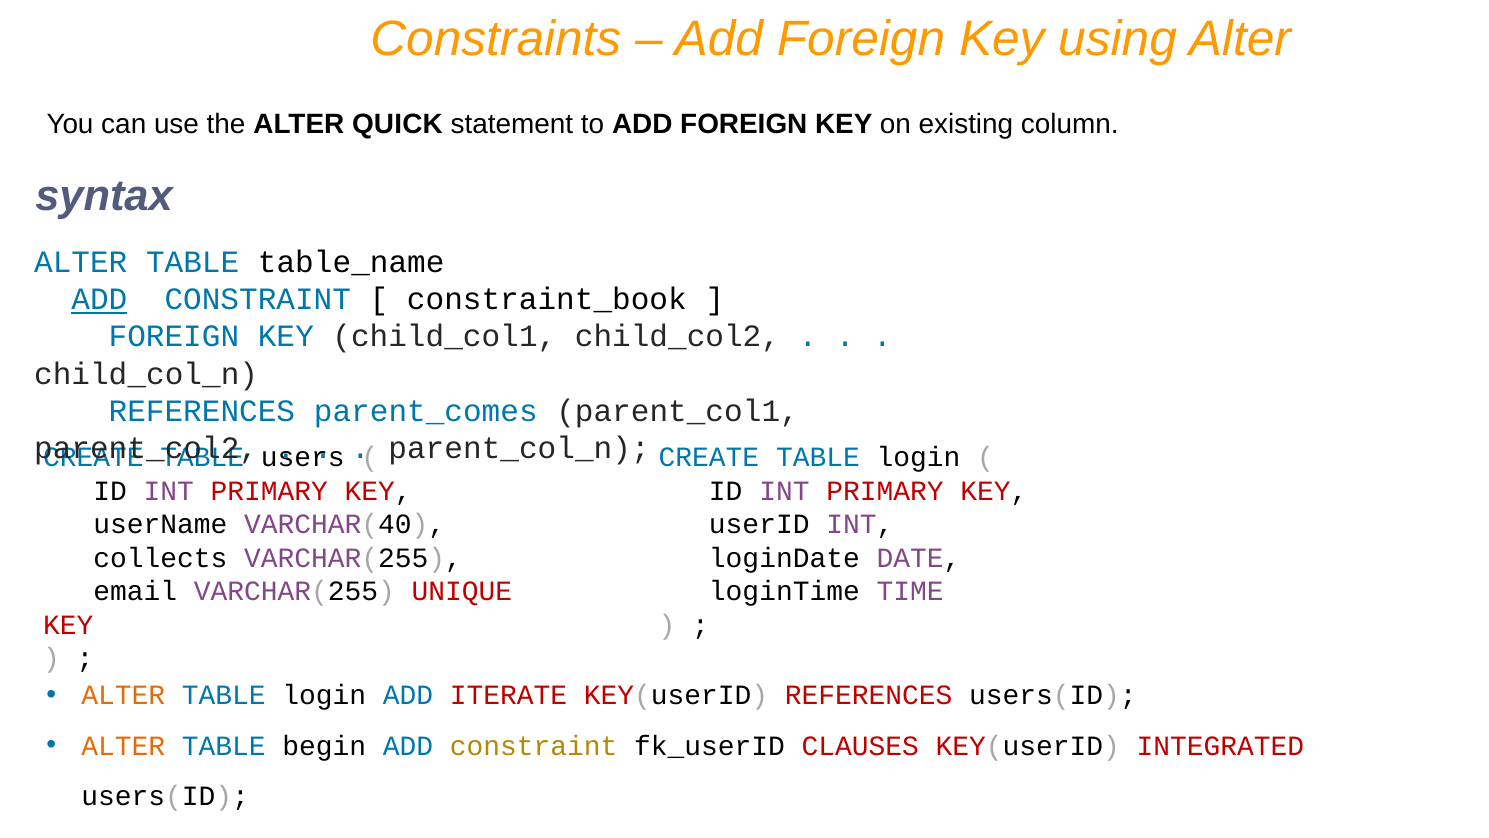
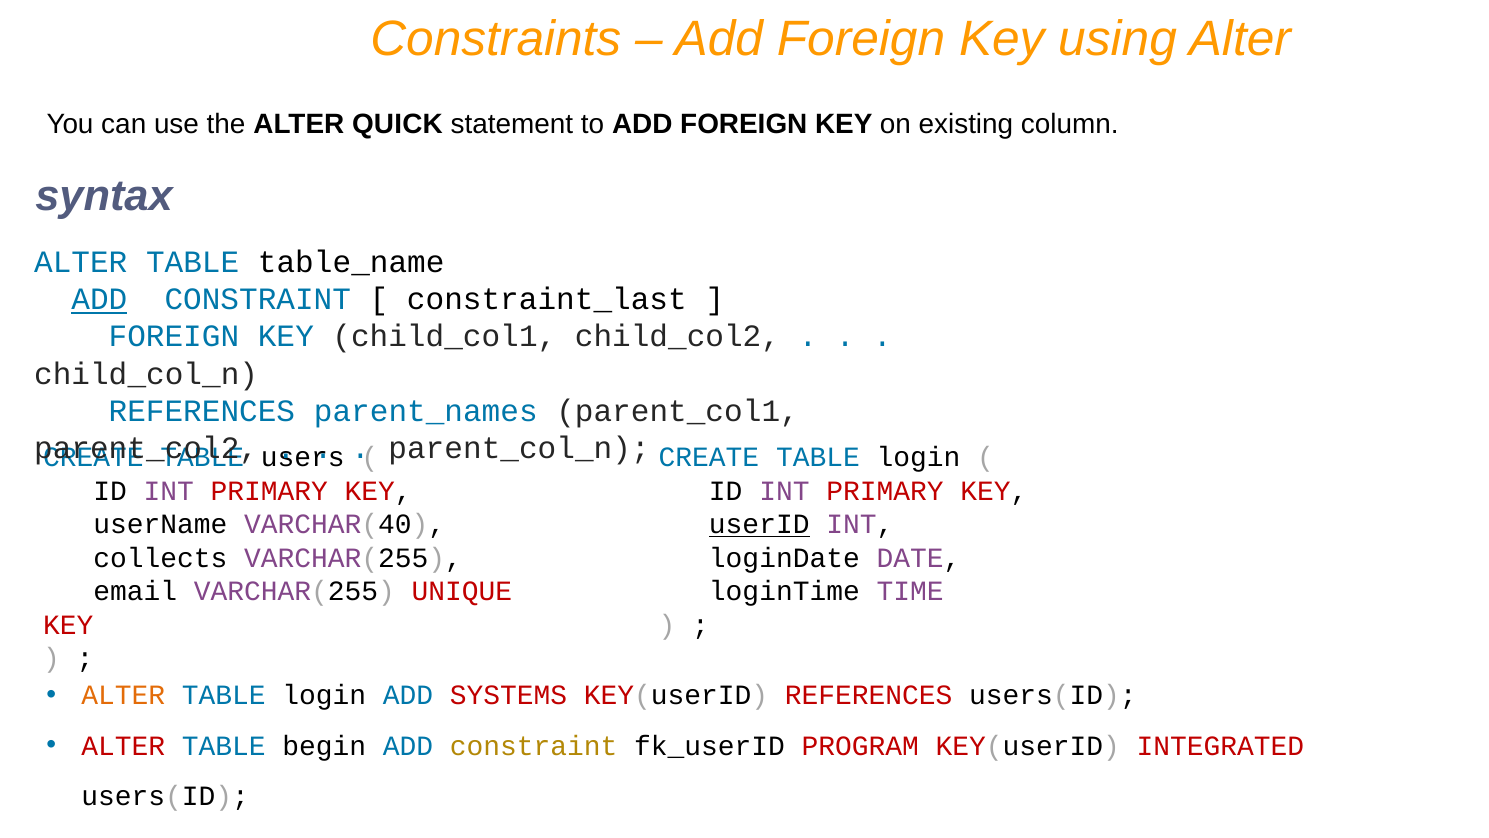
constraint_book: constraint_book -> constraint_last (547, 299)
parent_comes: parent_comes -> parent_names (426, 411)
userID underline: none -> present (759, 524)
ITERATE: ITERATE -> SYSTEMS (509, 695)
ALTER colour: orange -> red (123, 746)
CLAUSES: CLAUSES -> PROGRAM (860, 746)
